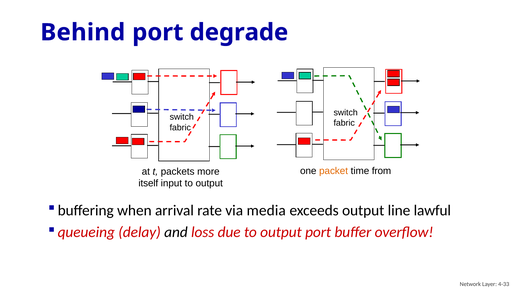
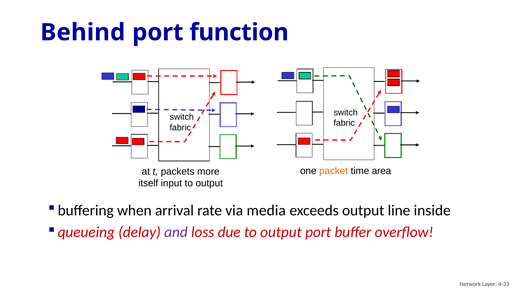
degrade: degrade -> function (239, 32)
from: from -> area (382, 171)
lawful: lawful -> inside (432, 211)
and colour: black -> purple (176, 232)
